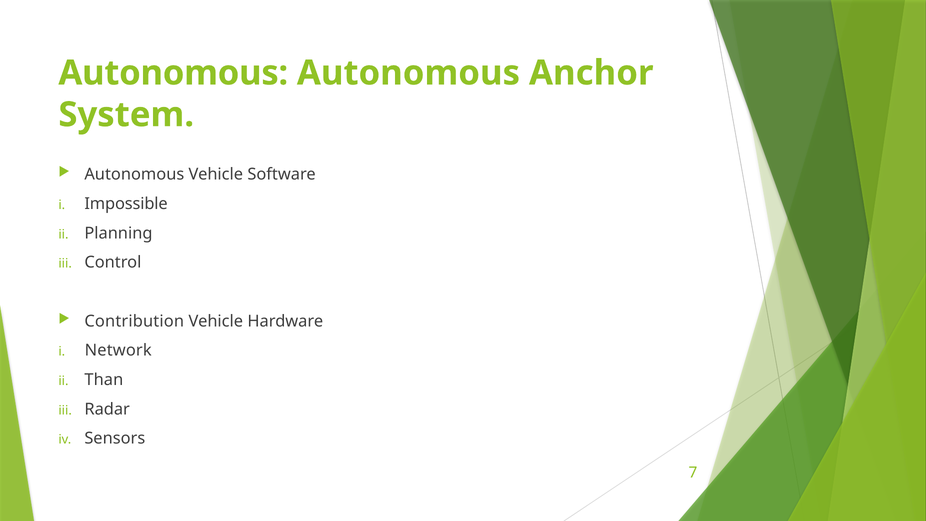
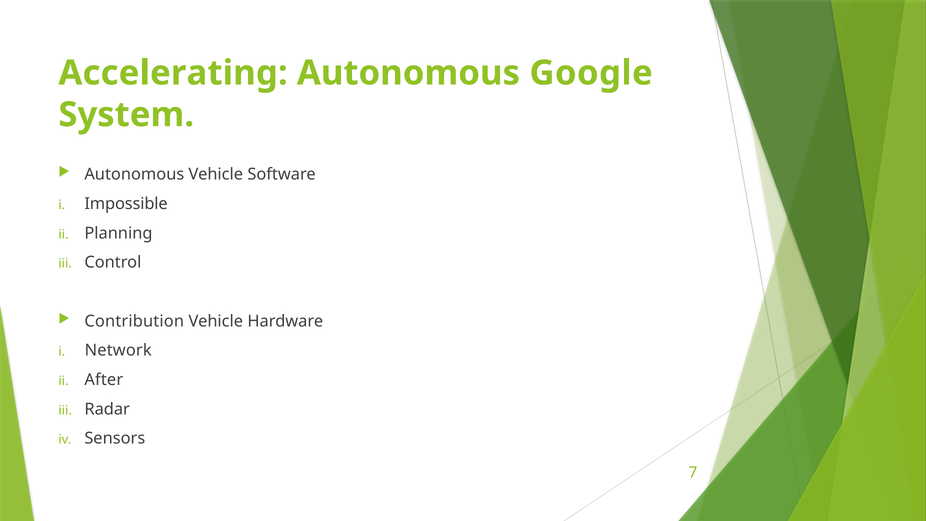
Autonomous: Autonomous -> Accelerating (173, 73)
Anchor: Anchor -> Google (591, 73)
Than: Than -> After (104, 380)
